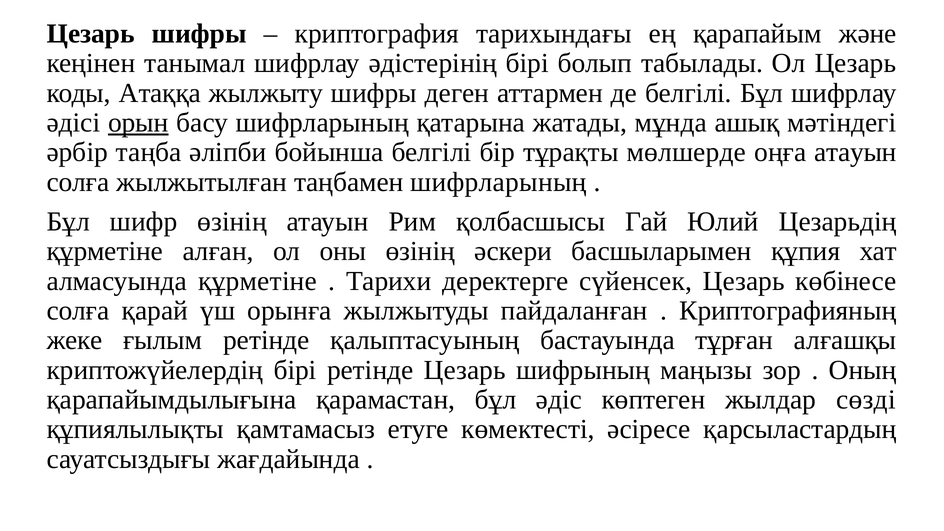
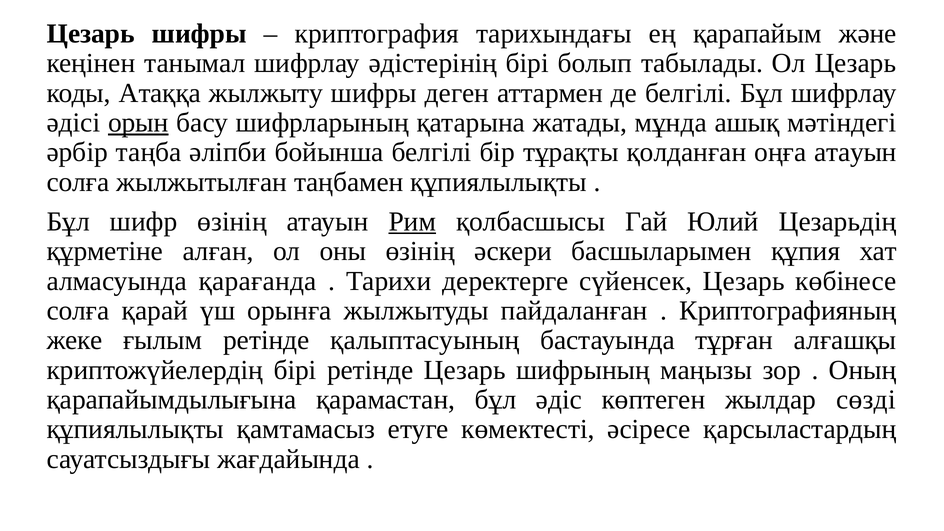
мөлшерде: мөлшерде -> қолданған (686, 152)
таңбамен шифрларының: шифрларының -> құпиялылықты (499, 182)
Рим underline: none -> present (412, 222)
алмасуында құрметіне: құрметіне -> қарағанда (258, 281)
